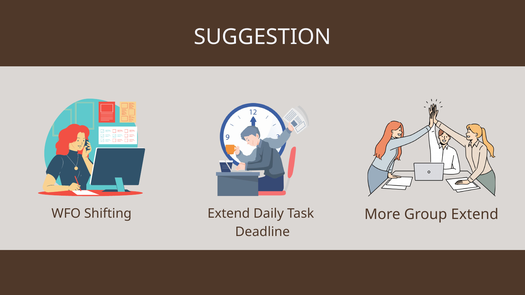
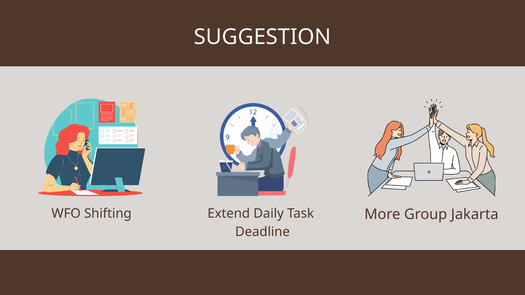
Group Extend: Extend -> Jakarta (475, 214)
